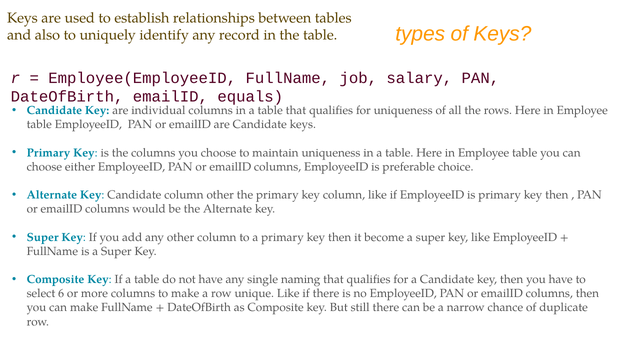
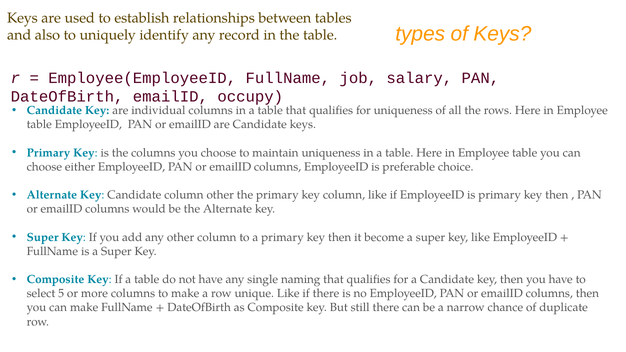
equals: equals -> occupy (250, 97)
6: 6 -> 5 (61, 294)
